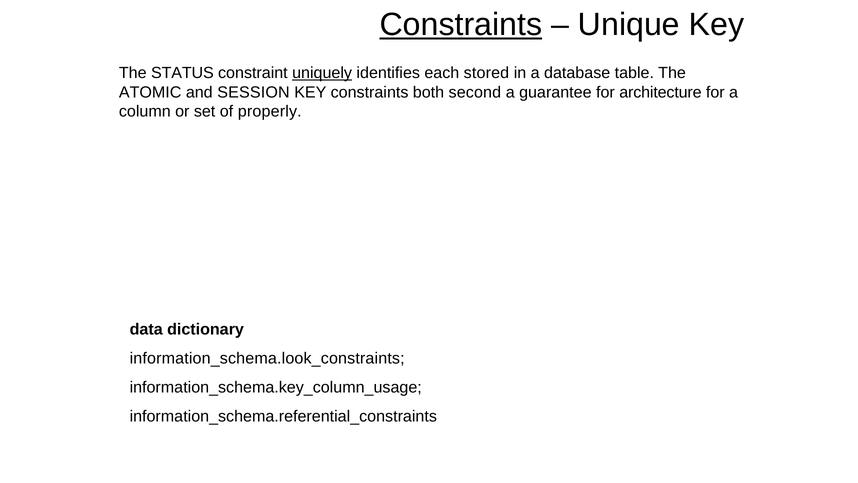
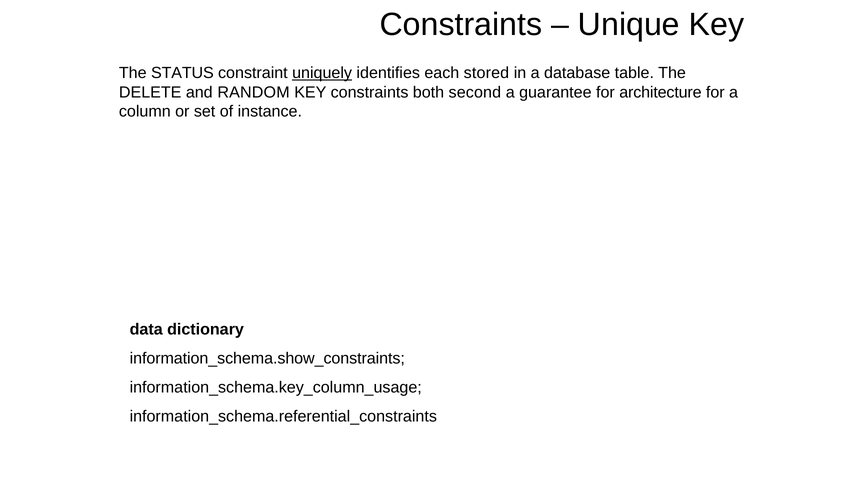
Constraints underline: present -> none (461, 25)
ATOMIC: ATOMIC -> DELETE (150, 92)
SESSION: SESSION -> RANDOM (254, 92)
properly: properly -> instance (270, 112)
information_schema.look_constraints: information_schema.look_constraints -> information_schema.show_constraints (267, 358)
